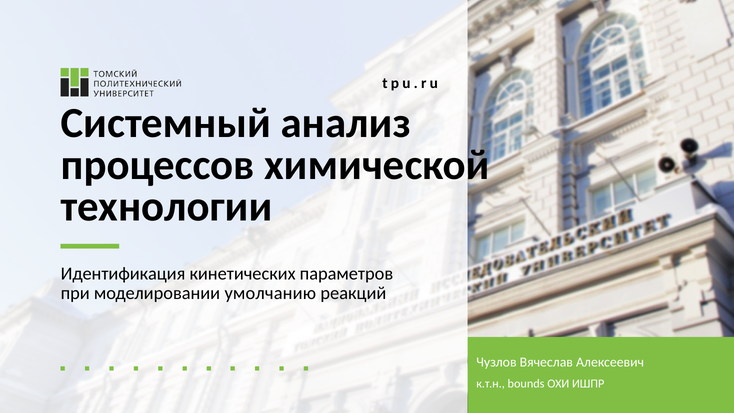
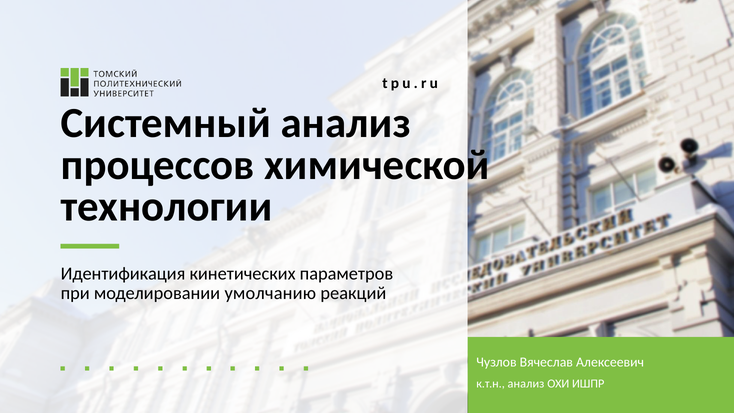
к.т.н bounds: bounds -> анализ (526, 384)
